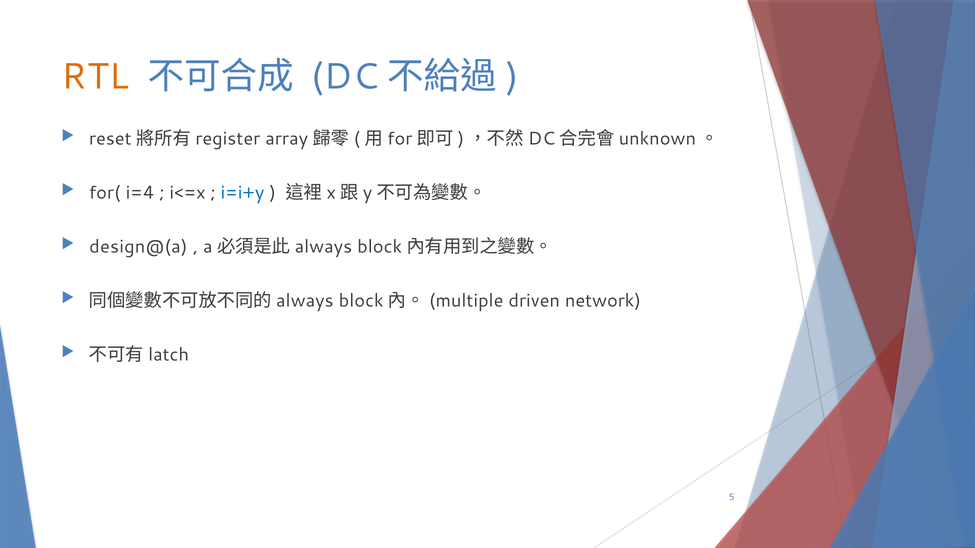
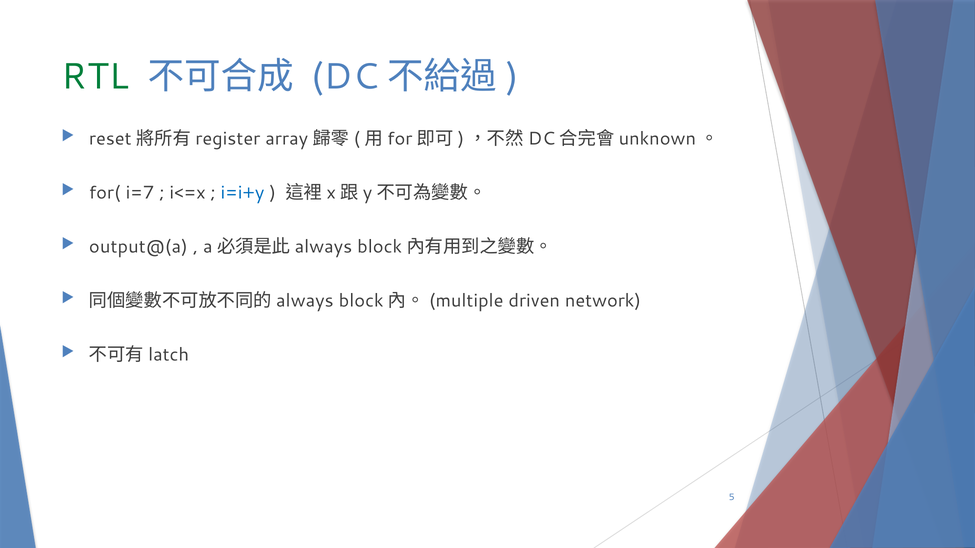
RTL colour: orange -> green (95, 77)
i=4: i=4 -> i=7 (140, 193)
design@(a: design@(a -> output@(a (138, 247)
